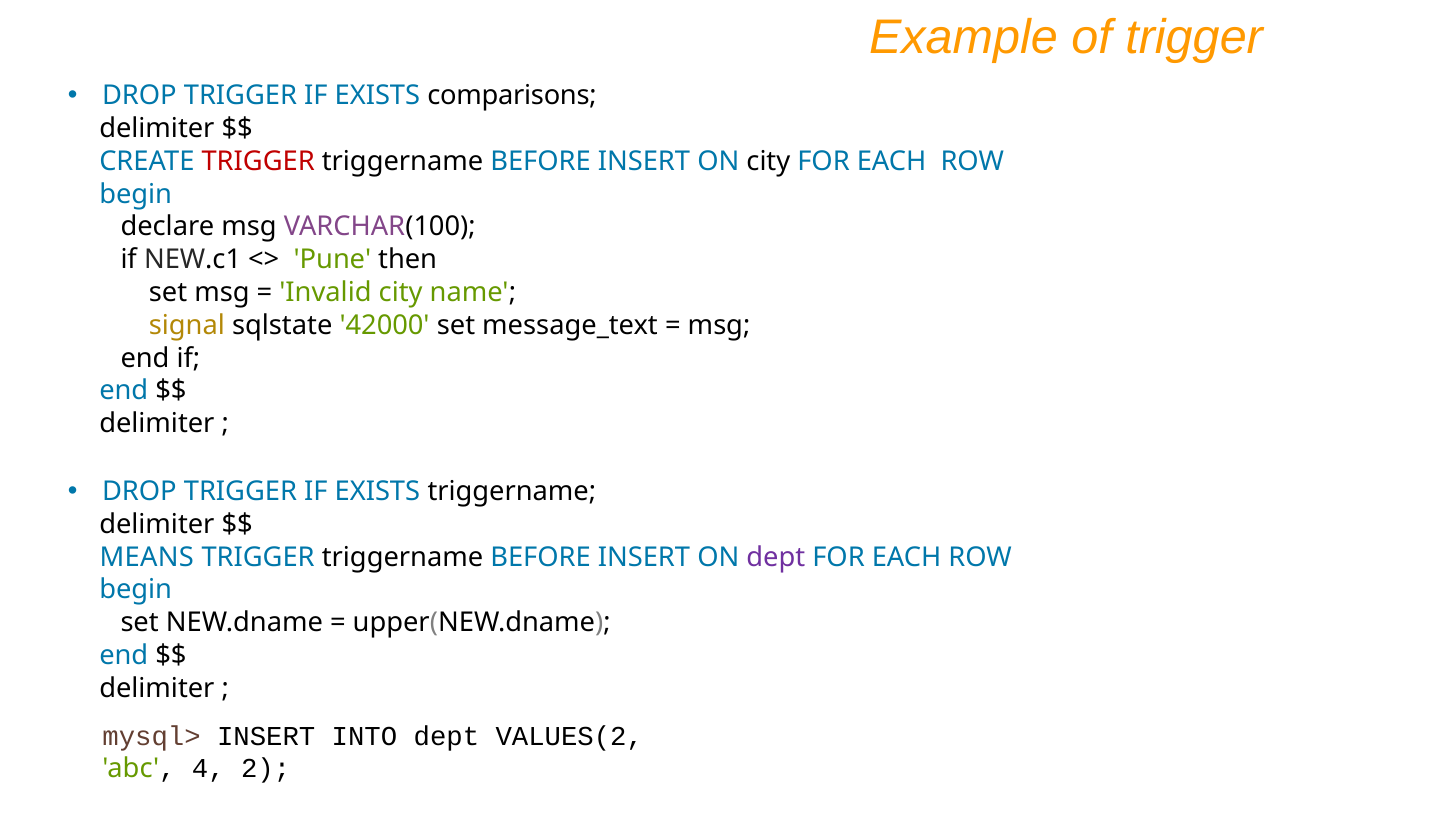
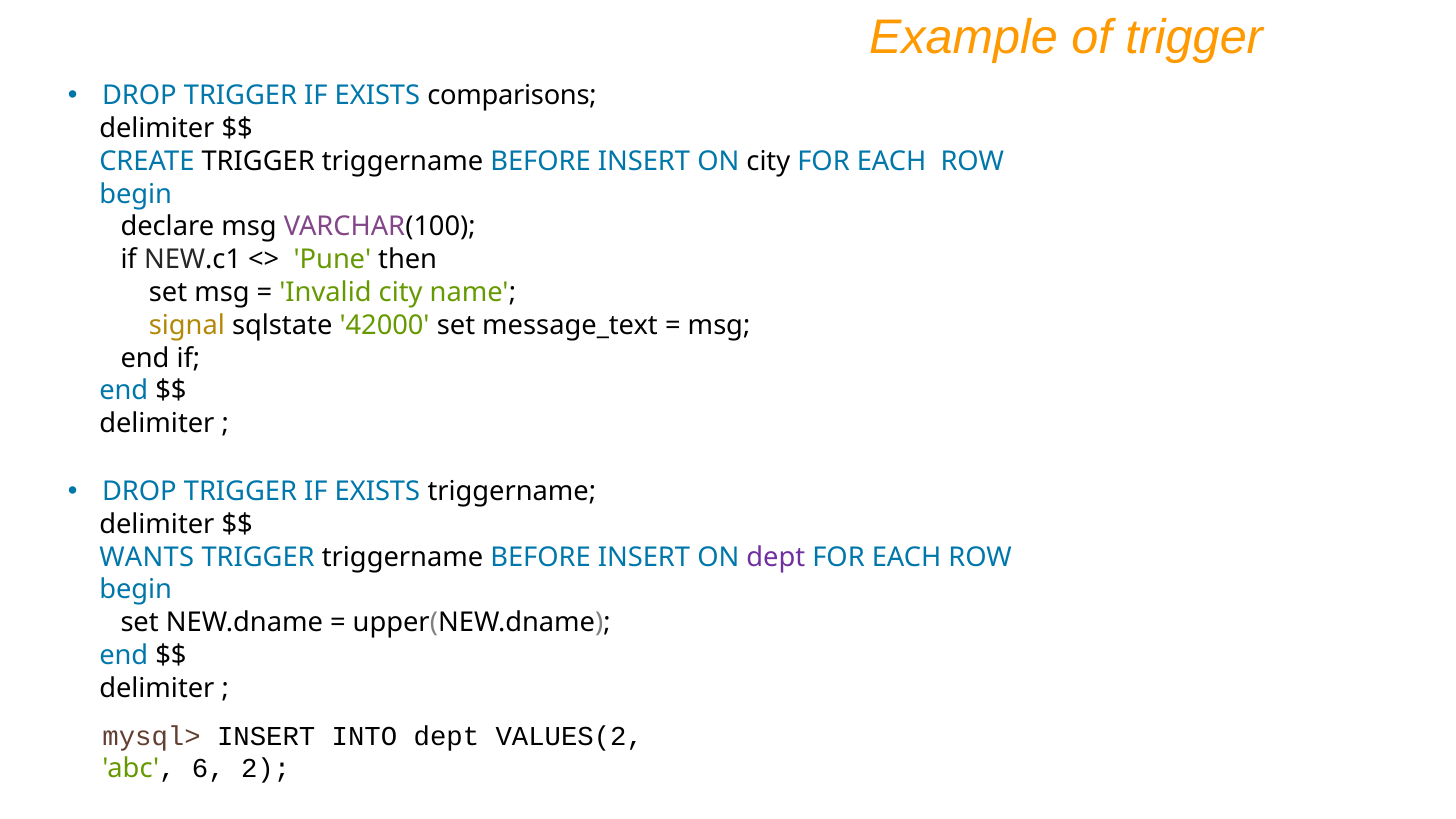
TRIGGER colour: red -> black (258, 161)
MEANS: MEANS -> WANTS (147, 557)
4: 4 -> 6 (208, 769)
